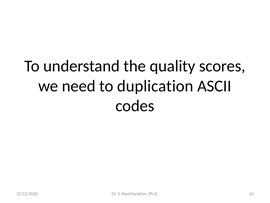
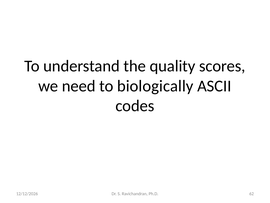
duplication: duplication -> biologically (155, 86)
